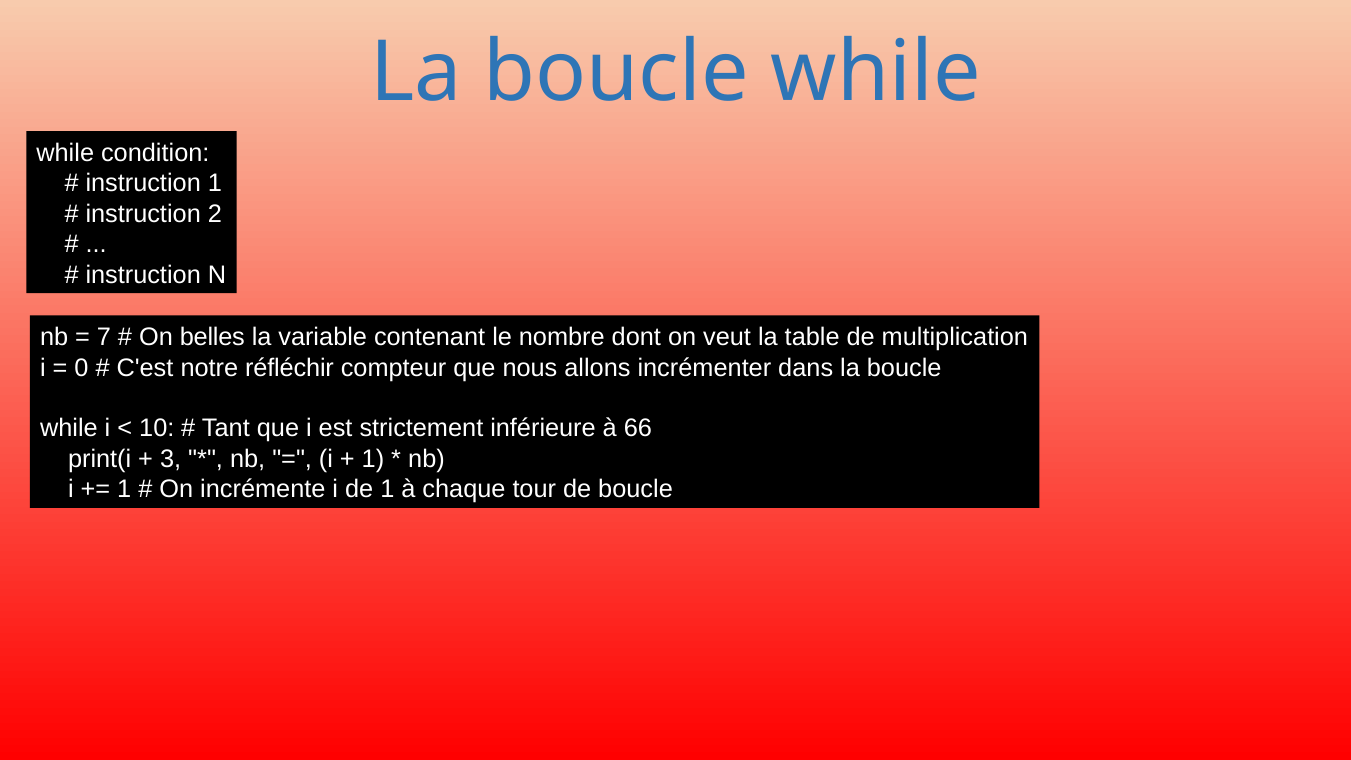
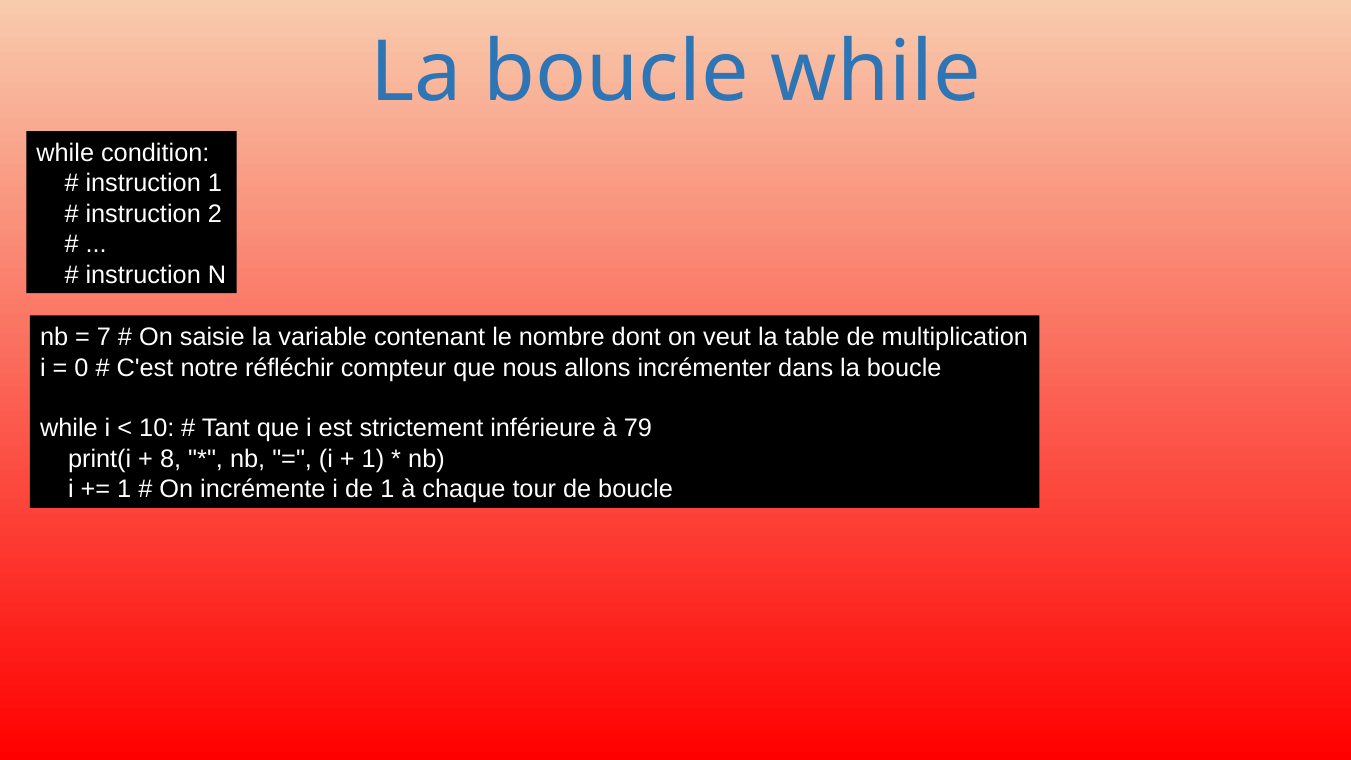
belles: belles -> saisie (212, 337)
66: 66 -> 79 (638, 429)
3: 3 -> 8 (171, 459)
